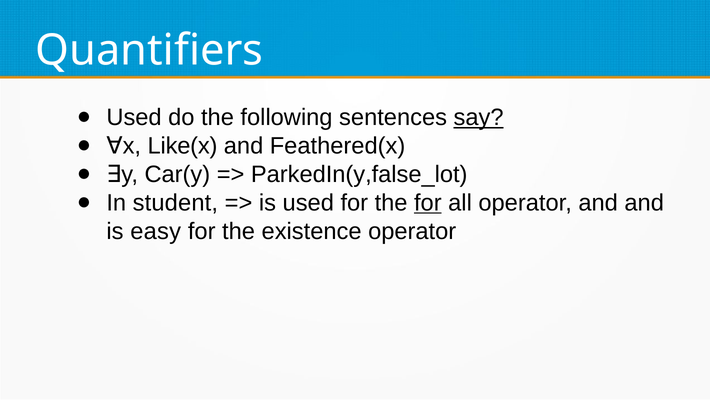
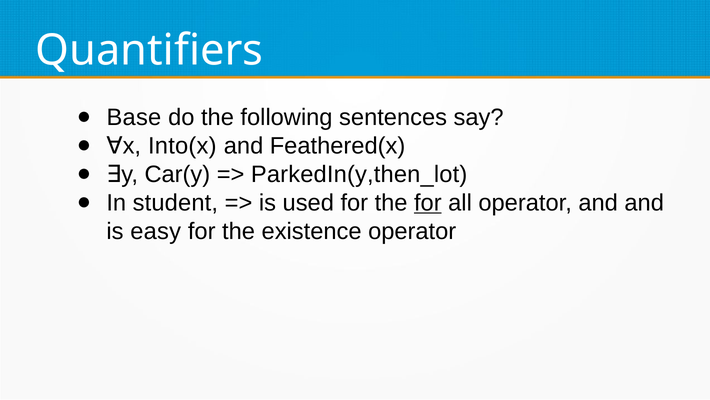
Used: Used -> Base (134, 117)
say underline: present -> none (479, 117)
Like(x: Like(x -> Into(x (182, 146)
ParkedIn(y,false_lot: ParkedIn(y,false_lot -> ParkedIn(y,then_lot (359, 174)
